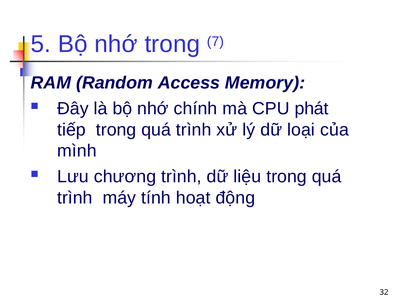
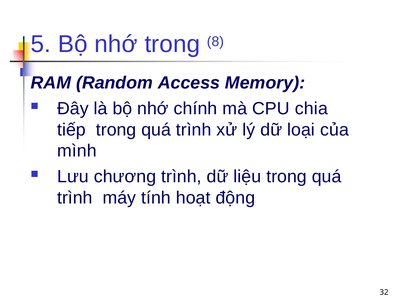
7: 7 -> 8 (216, 42)
phát: phát -> chia (311, 109)
